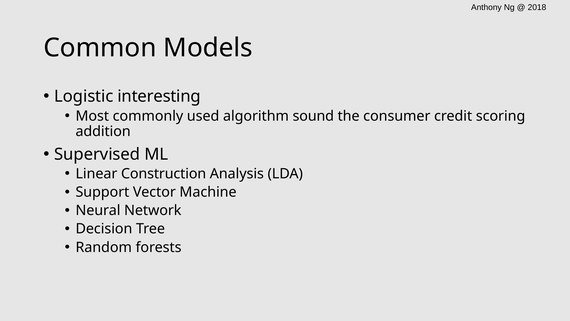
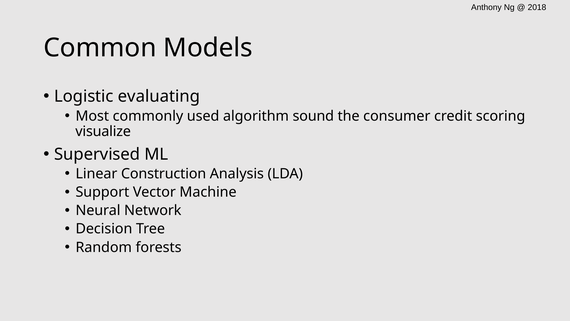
interesting: interesting -> evaluating (159, 96)
addition: addition -> visualize (103, 131)
